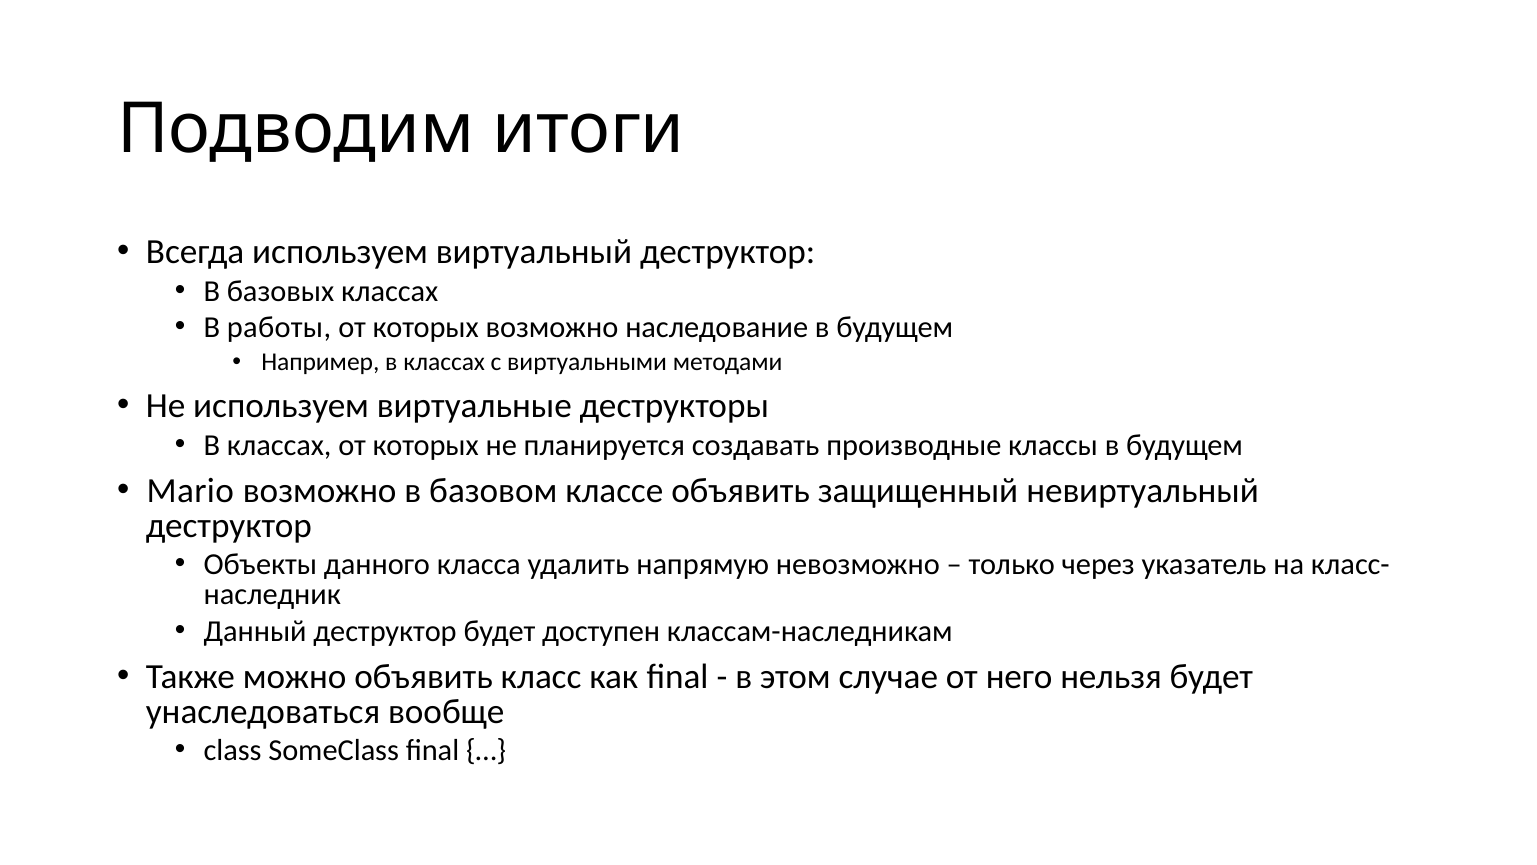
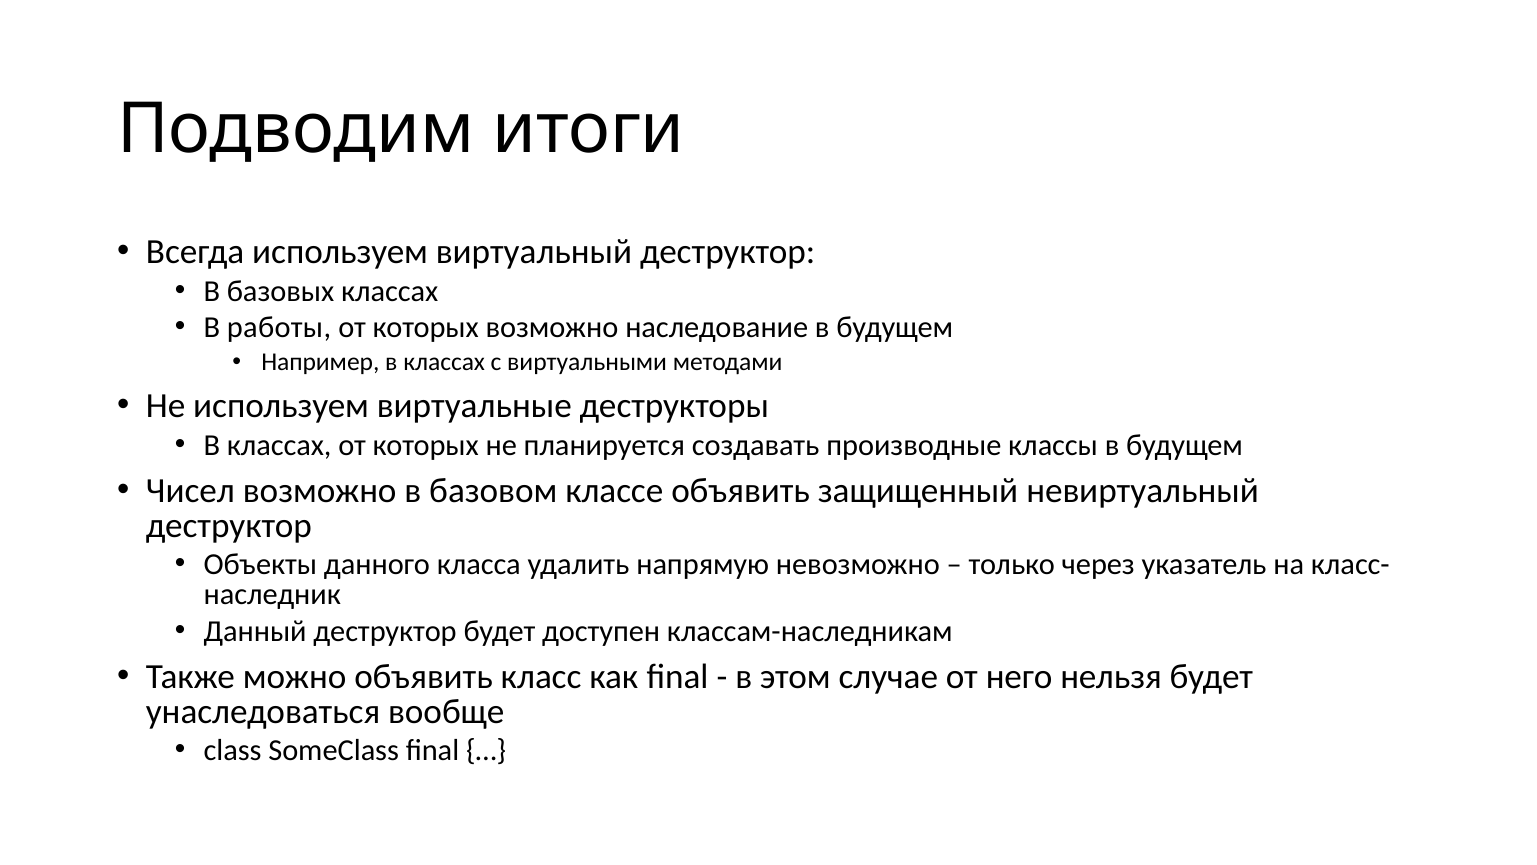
Mario: Mario -> Чисел (190, 491)
